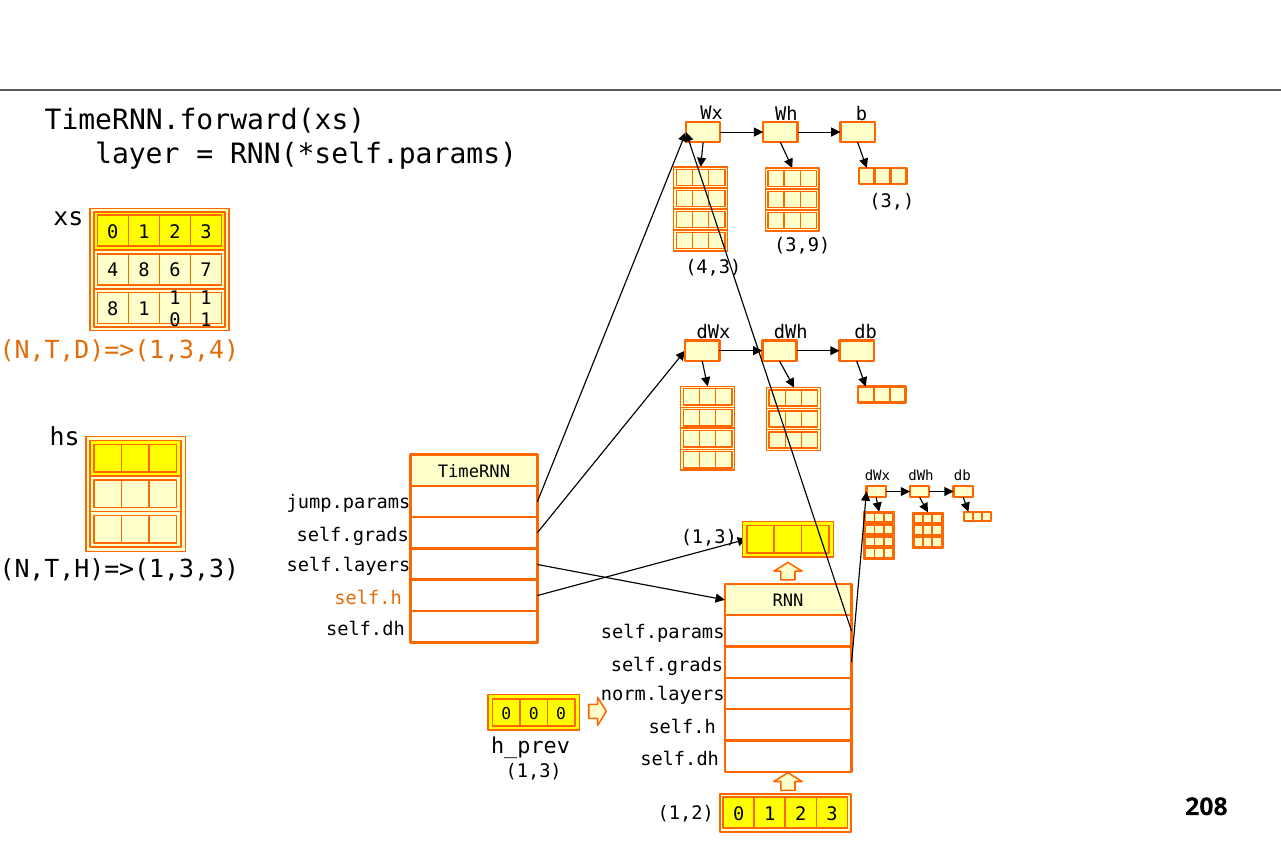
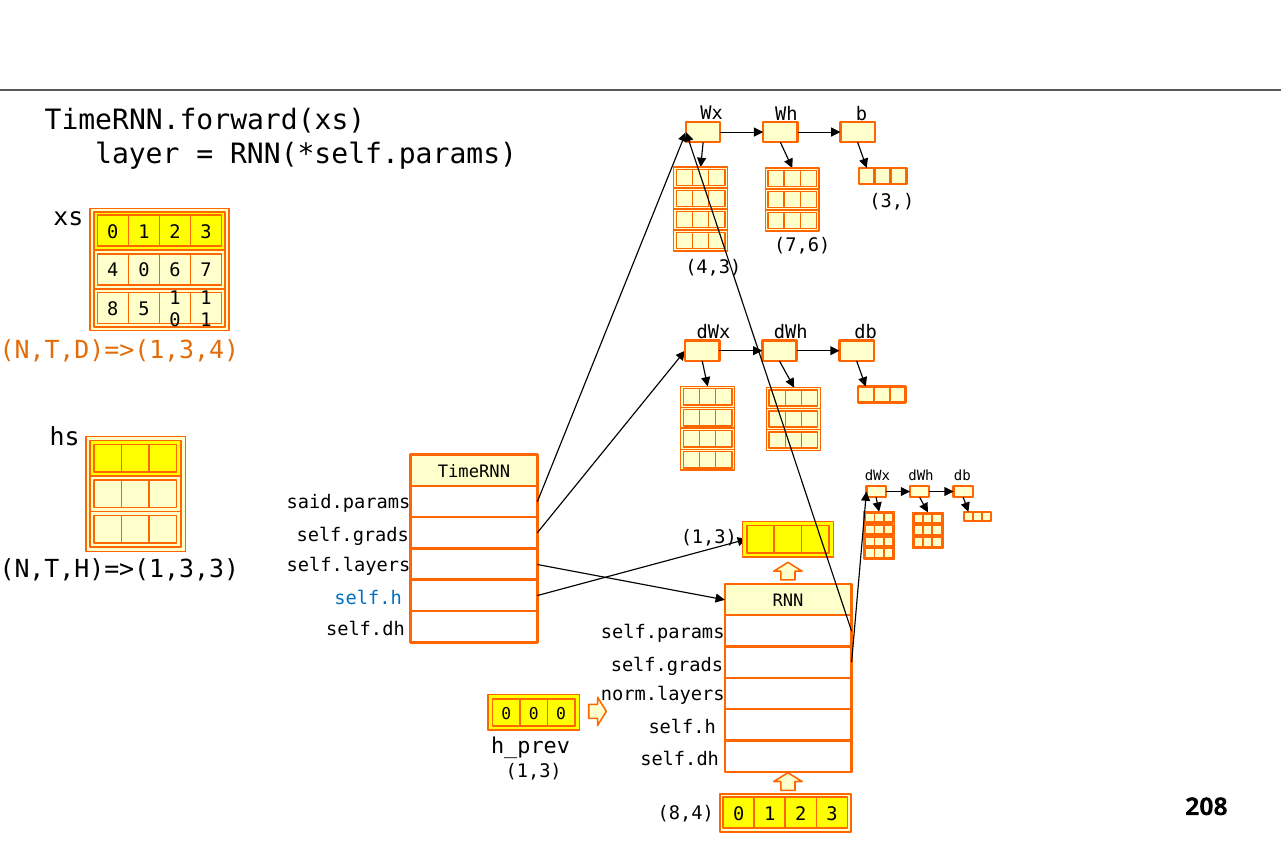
3,9: 3,9 -> 7,6 (802, 246)
4 8: 8 -> 0 (144, 271)
8 1: 1 -> 5 (144, 309)
jump.params: jump.params -> said.params (349, 503)
self.h colour: orange -> blue (368, 598)
1,2: 1,2 -> 8,4 (686, 814)
